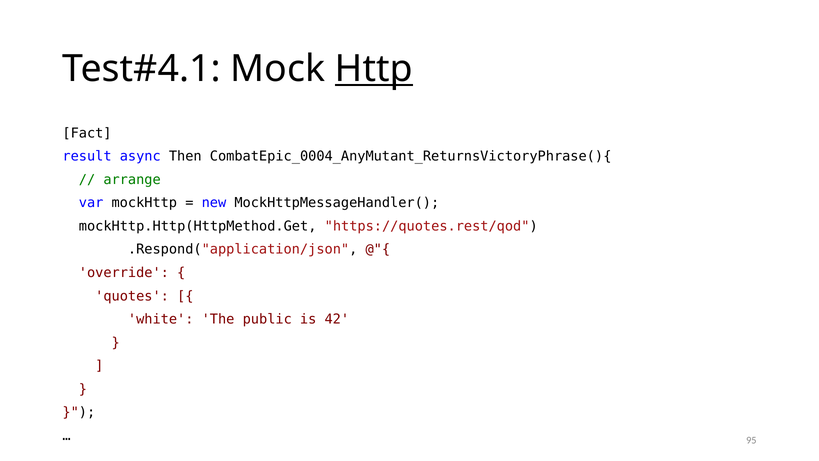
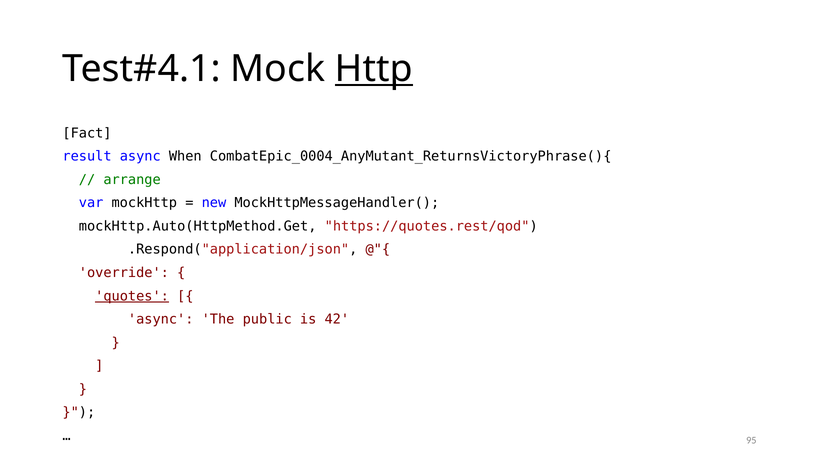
Then: Then -> When (185, 156)
mockHttp.Http(HttpMethod.Get: mockHttp.Http(HttpMethod.Get -> mockHttp.Auto(HttpMethod.Get (198, 226)
quotes underline: none -> present (132, 296)
white: white -> async (161, 319)
